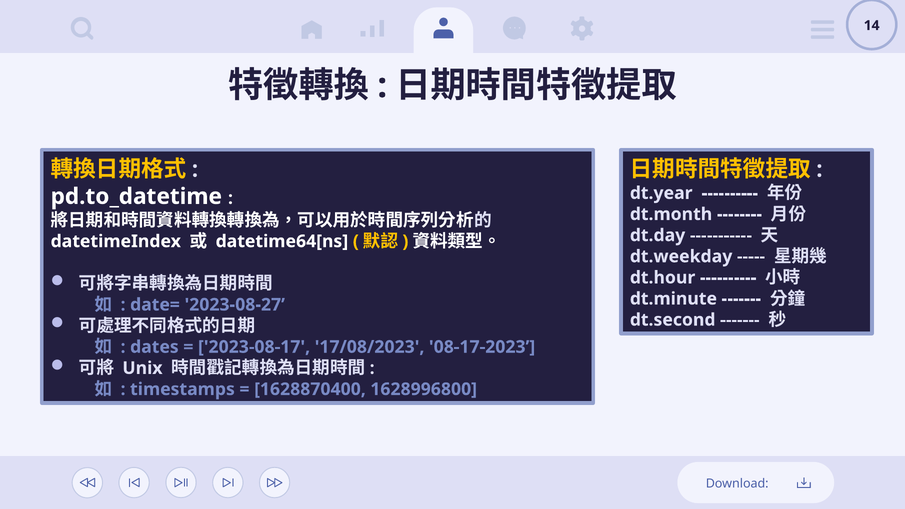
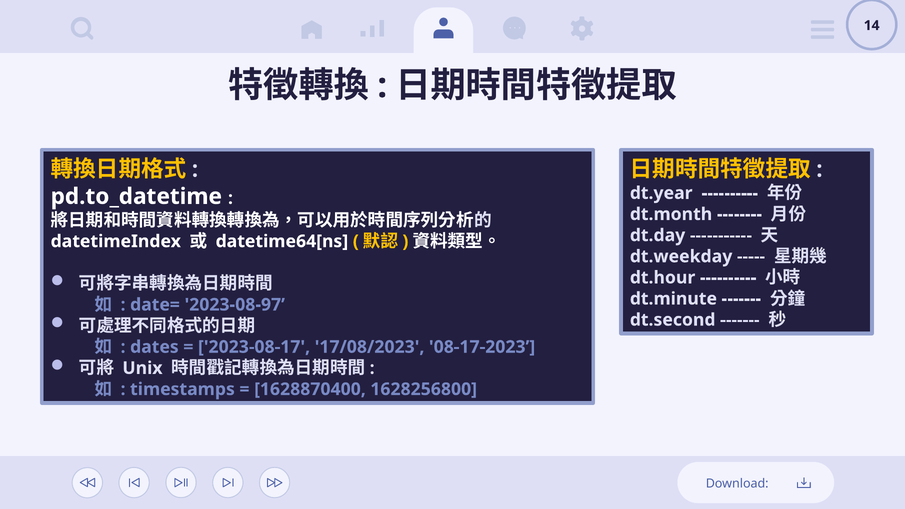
2023-08-27: 2023-08-27 -> 2023-08-97 (235, 305)
1628996800: 1628996800 -> 1628256800 (424, 389)
